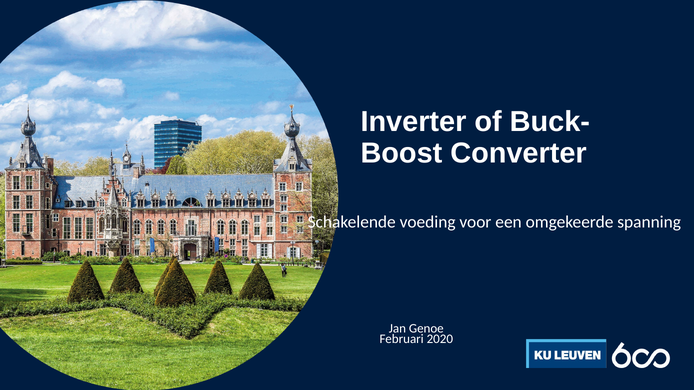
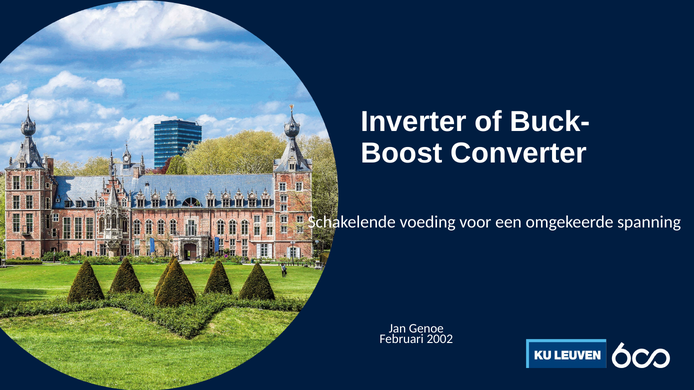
2020: 2020 -> 2002 (440, 339)
